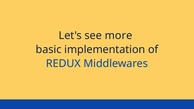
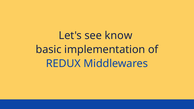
more: more -> know (119, 36)
